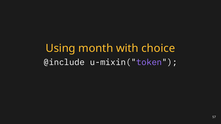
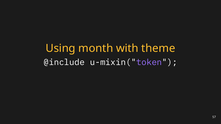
choice: choice -> theme (158, 48)
